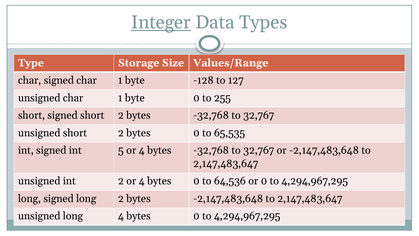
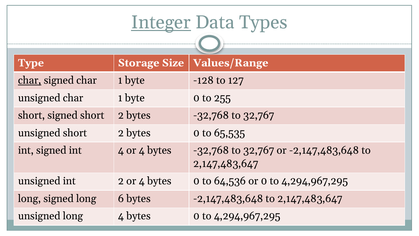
char underline: none -> present (30, 80)
int 5: 5 -> 4 (121, 150)
long 2: 2 -> 6 (121, 198)
